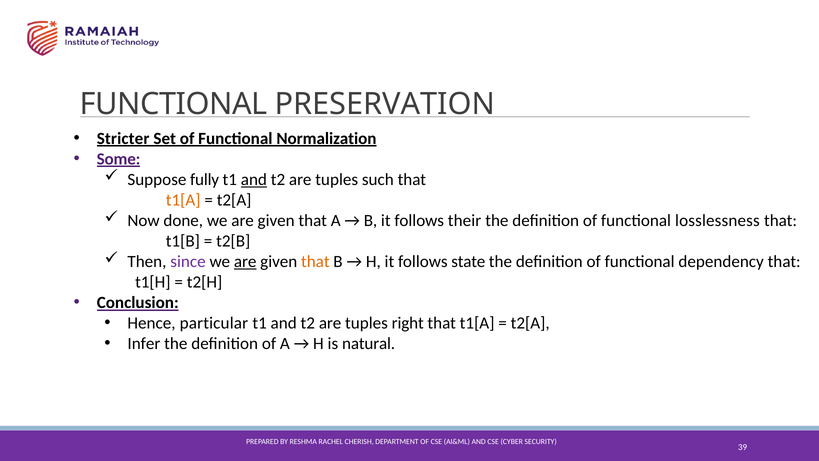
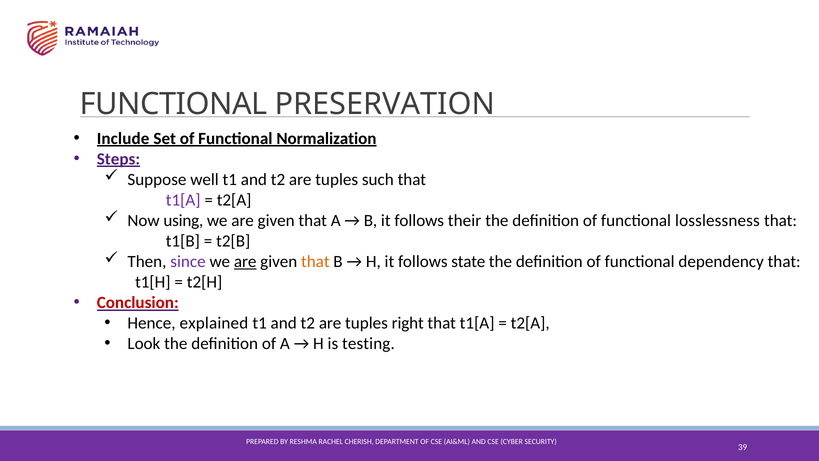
Stricter: Stricter -> Include (123, 138)
Some: Some -> Steps (118, 159)
fully: fully -> well (205, 179)
and underline: present -> none (254, 179)
t1[A colour: orange -> purple (183, 200)
done: done -> using (183, 220)
Conclusion colour: black -> red (138, 303)
particular: particular -> explained (214, 323)
Infer: Infer -> Look (144, 344)
natural: natural -> testing (368, 344)
